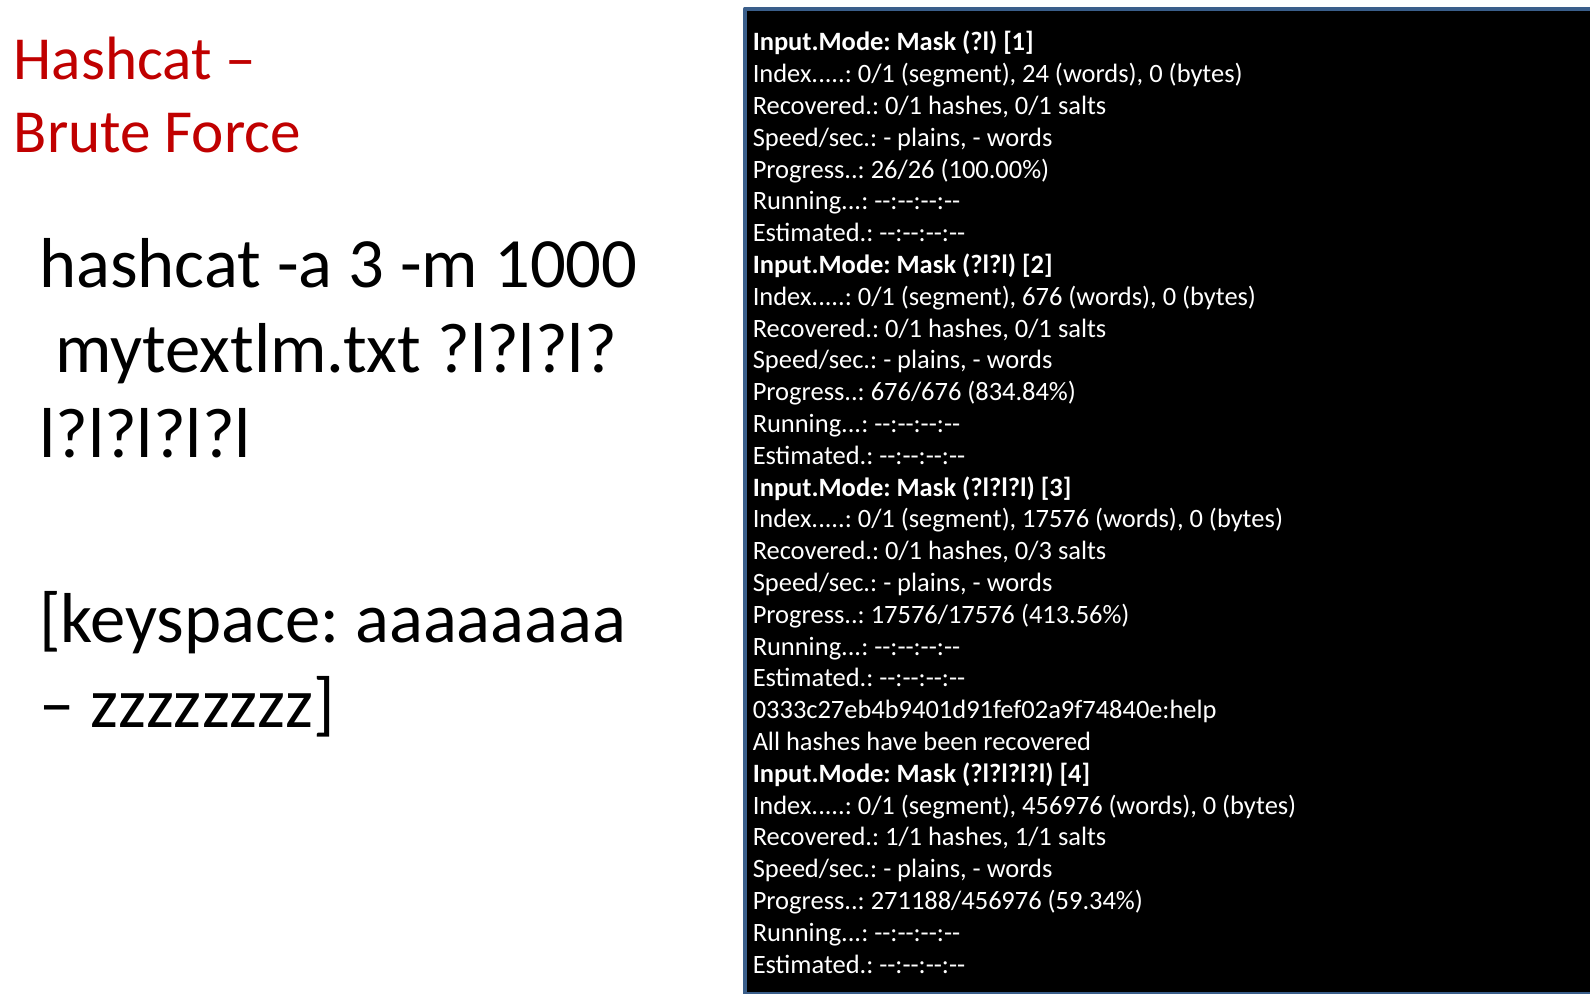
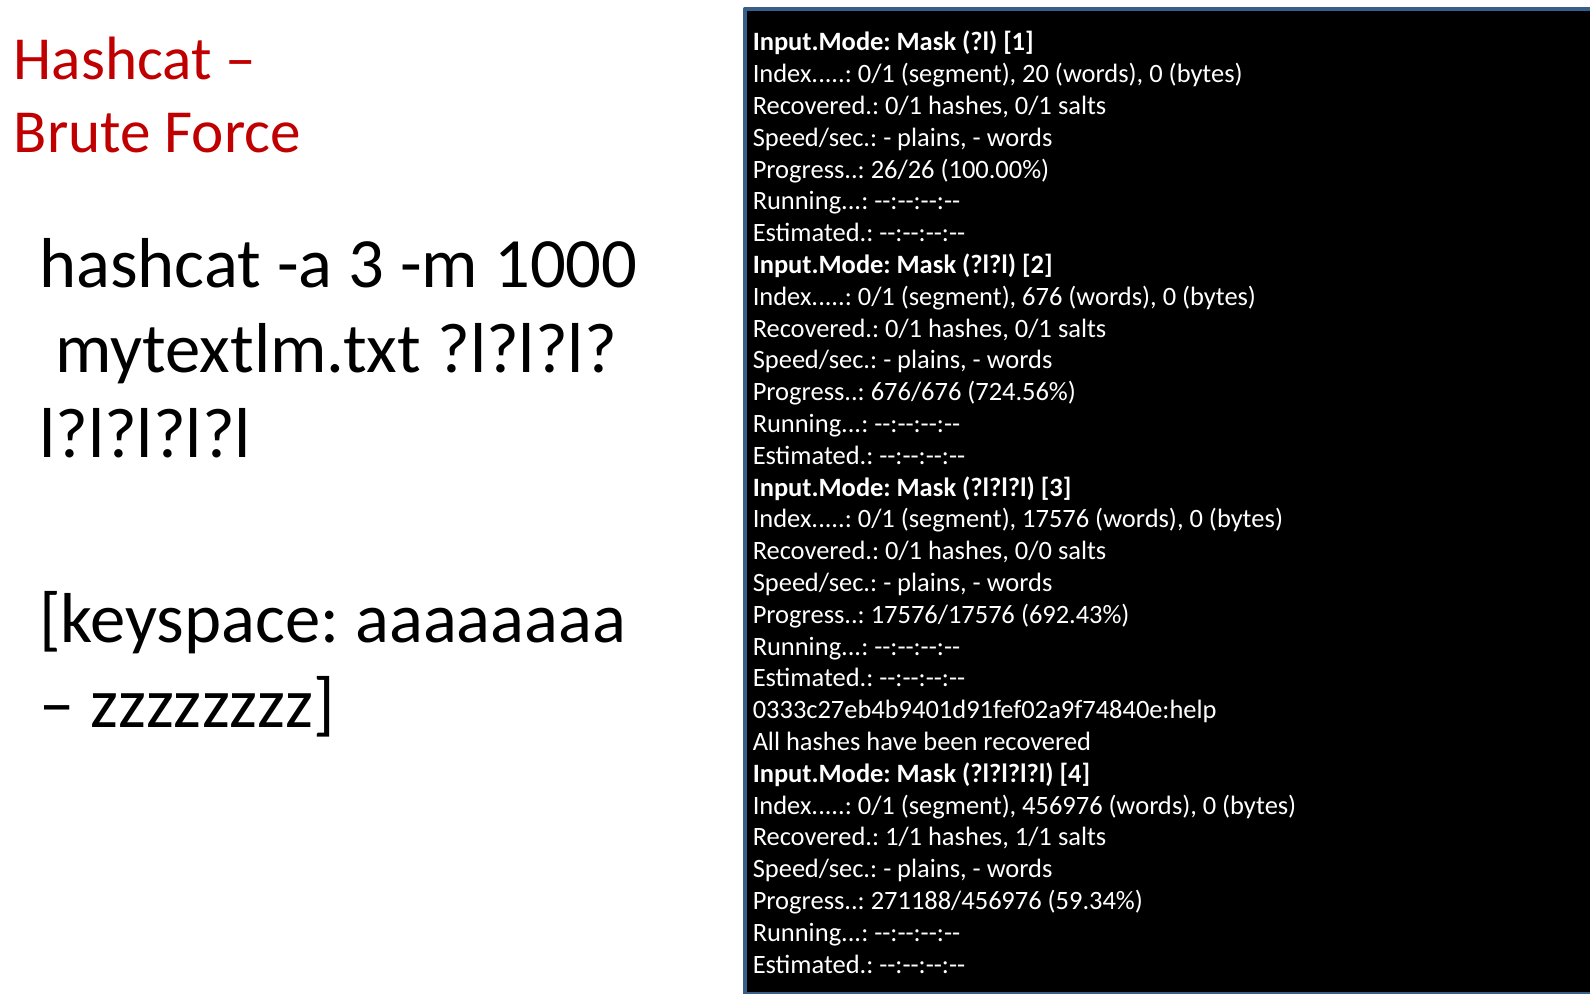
24: 24 -> 20 (1036, 74)
834.84%: 834.84% -> 724.56% (1022, 392)
0/3: 0/3 -> 0/0 (1033, 551)
413.56%: 413.56% -> 692.43% (1075, 614)
